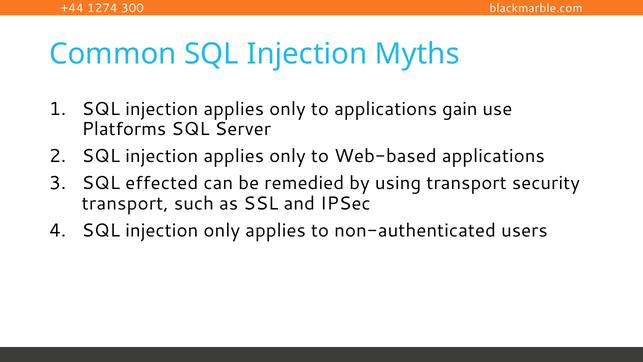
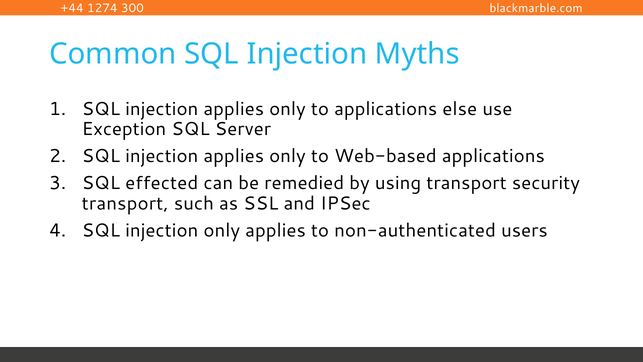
gain: gain -> else (460, 109)
Platforms: Platforms -> Exception (124, 129)
